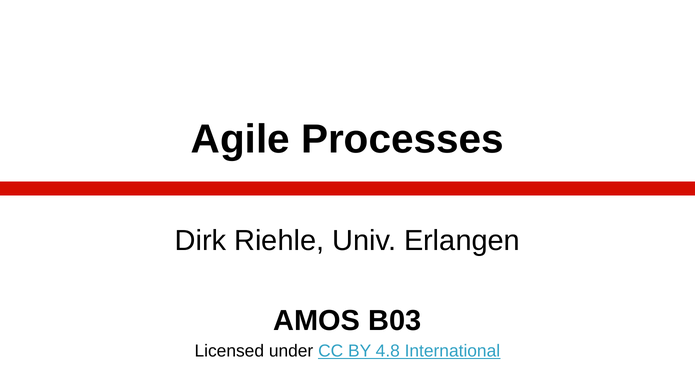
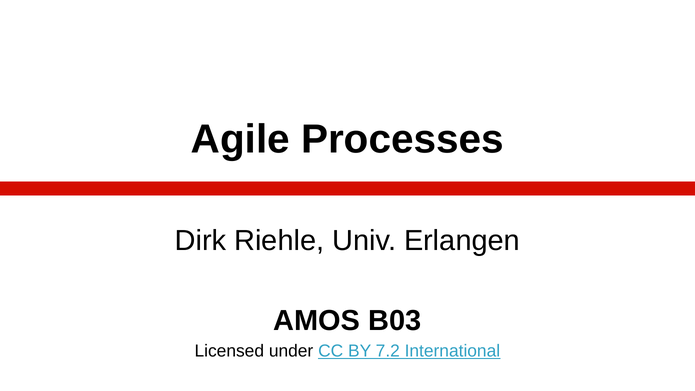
4.8: 4.8 -> 7.2 (388, 351)
